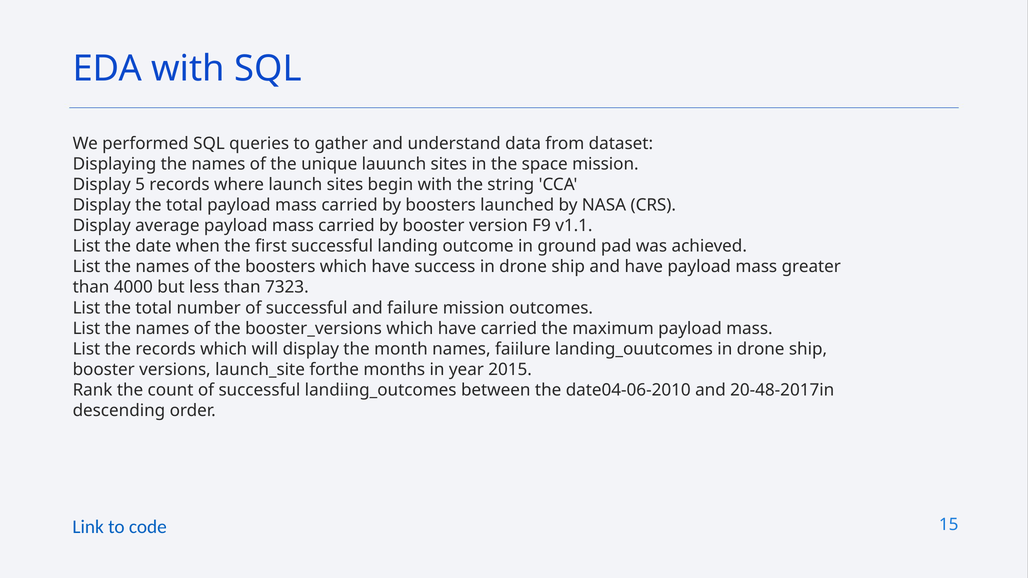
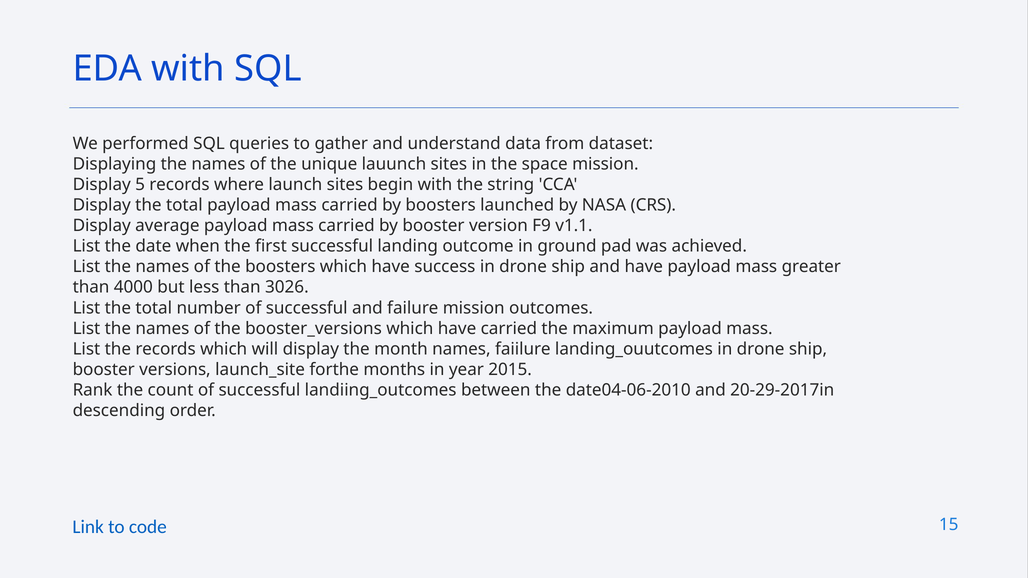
7323: 7323 -> 3026 (287, 287)
20-48-2017in: 20-48-2017in -> 20-29-2017in (782, 390)
